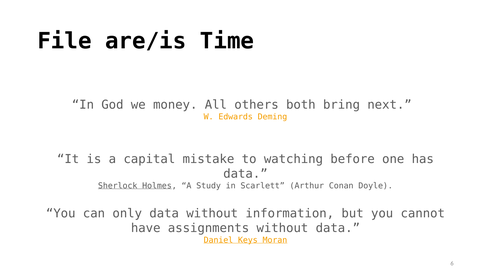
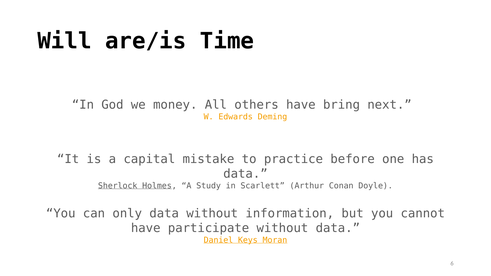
File: File -> Will (65, 41)
others both: both -> have (301, 105)
watching: watching -> practice (293, 159)
assignments: assignments -> participate (209, 228)
